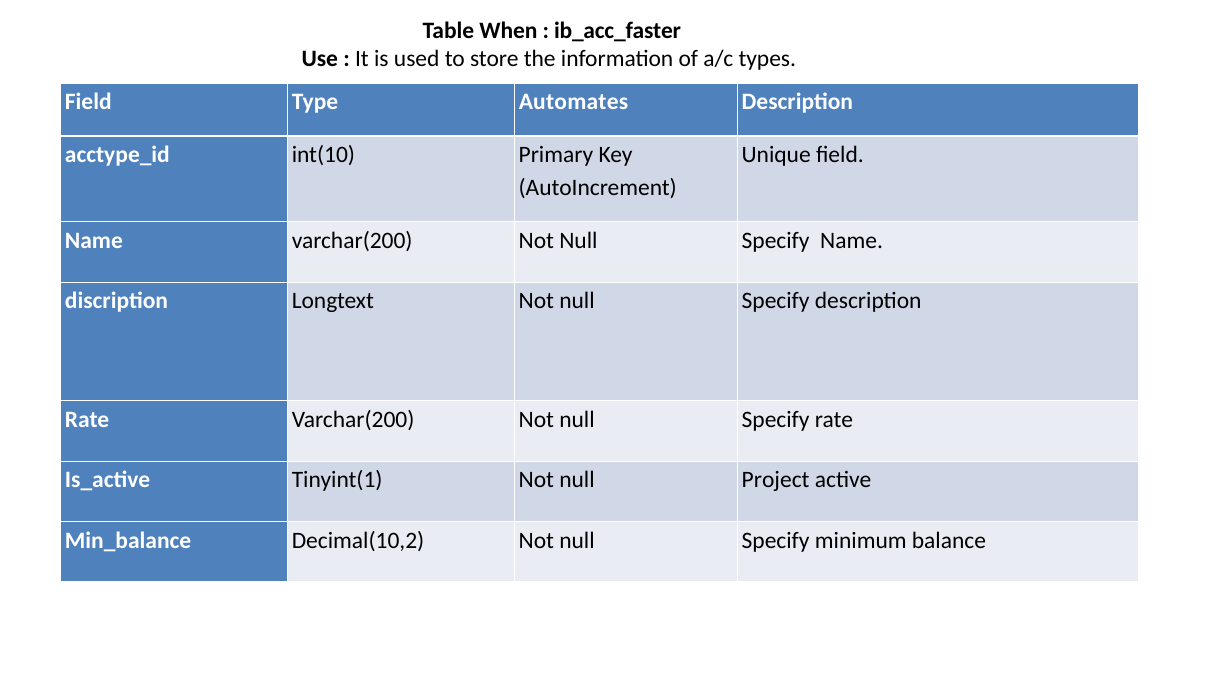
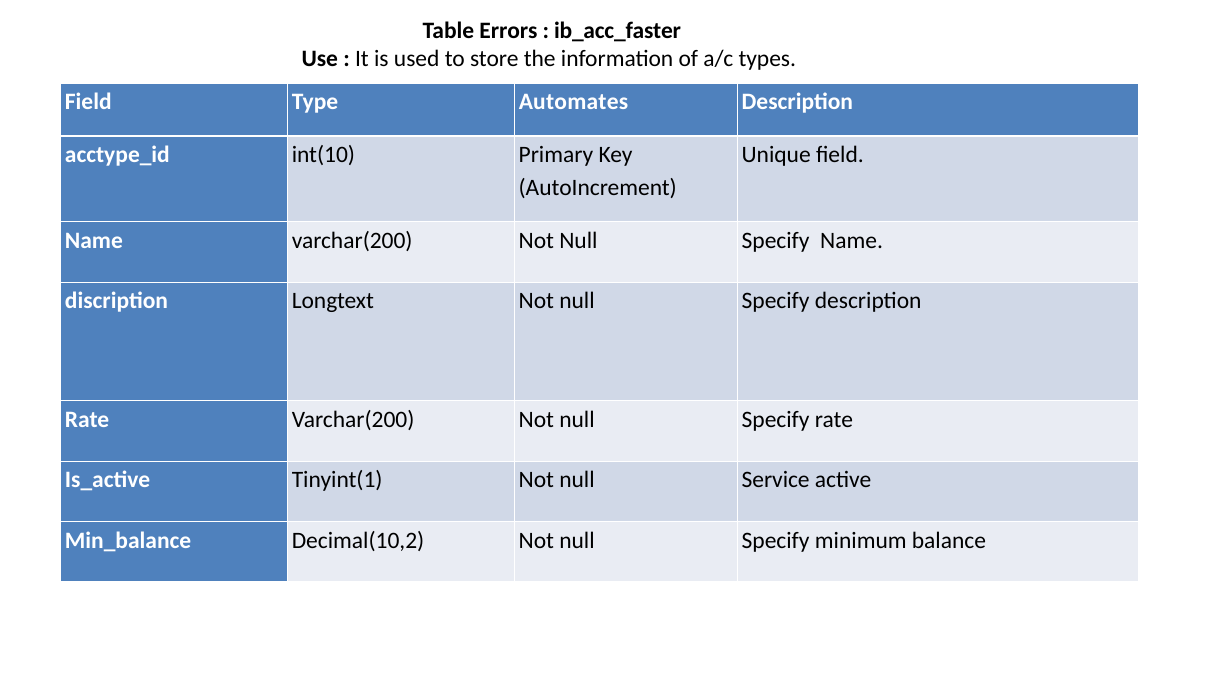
When: When -> Errors (509, 31)
Project: Project -> Service (776, 480)
